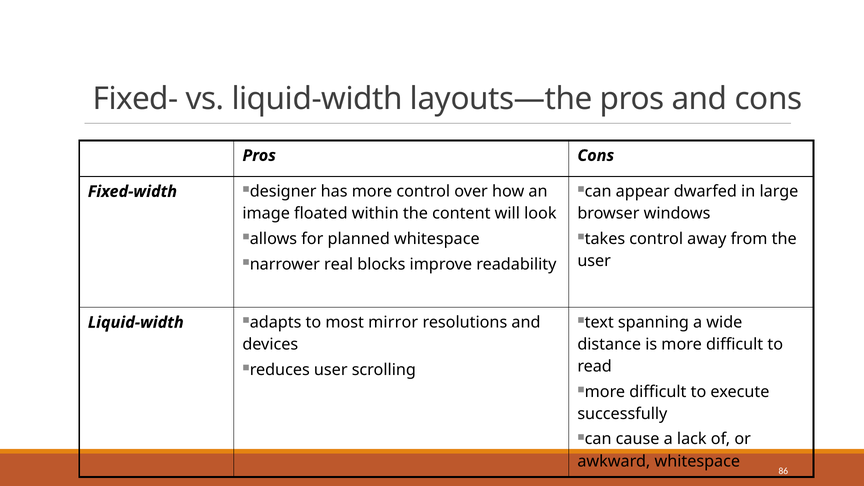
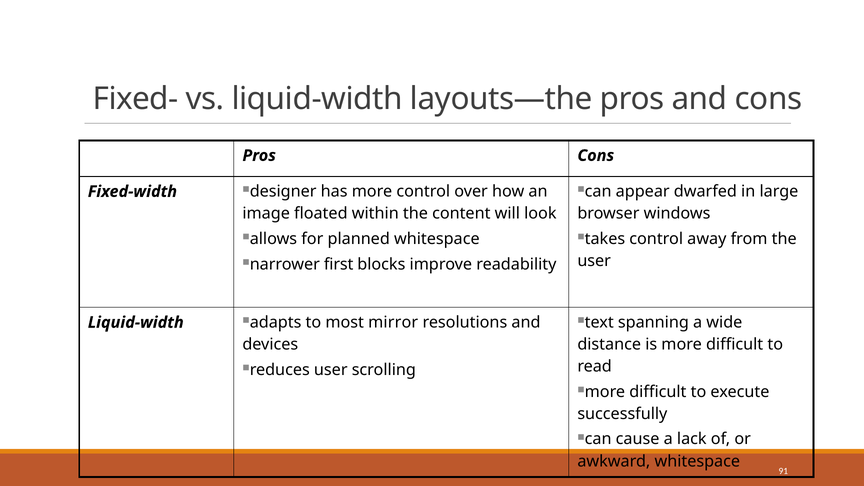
real: real -> first (339, 264)
86: 86 -> 91 (783, 471)
